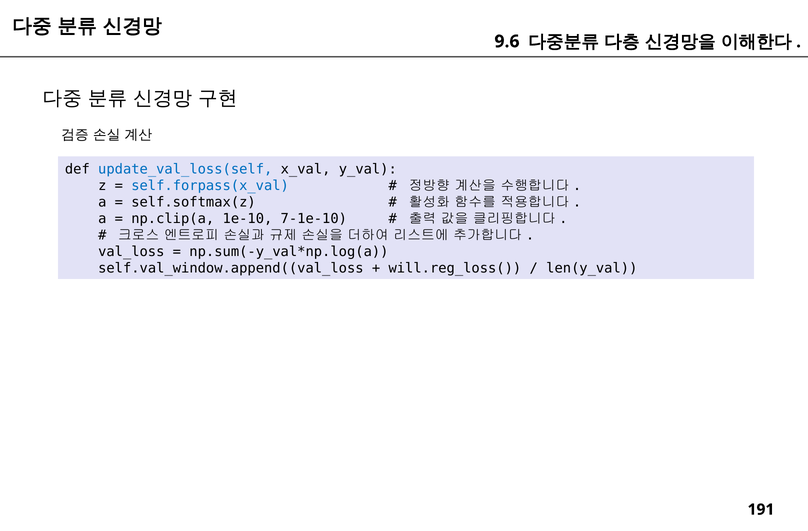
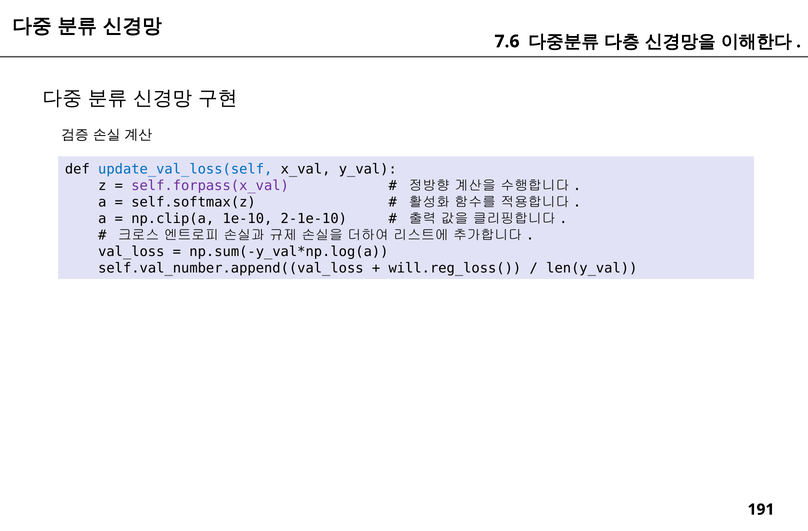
9.6: 9.6 -> 7.6 (507, 41)
self.forpass(x_val colour: blue -> purple (210, 185)
7-1e-10: 7-1e-10 -> 2-1e-10 (314, 219)
self.val_window.append((val_loss: self.val_window.append((val_loss -> self.val_number.append((val_loss (231, 268)
